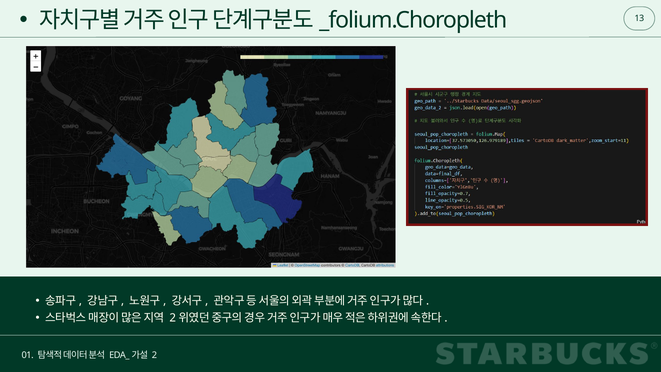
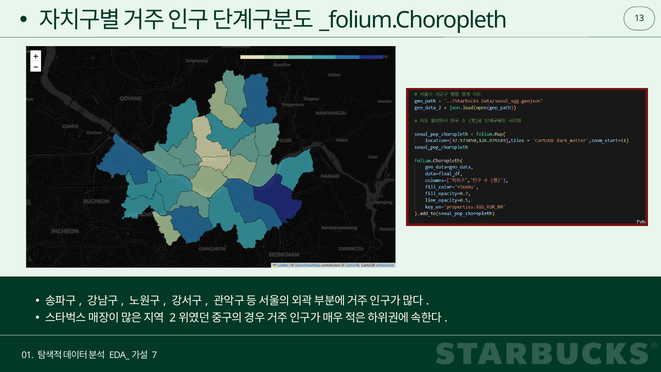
2: 2 -> 7 (155, 355)
